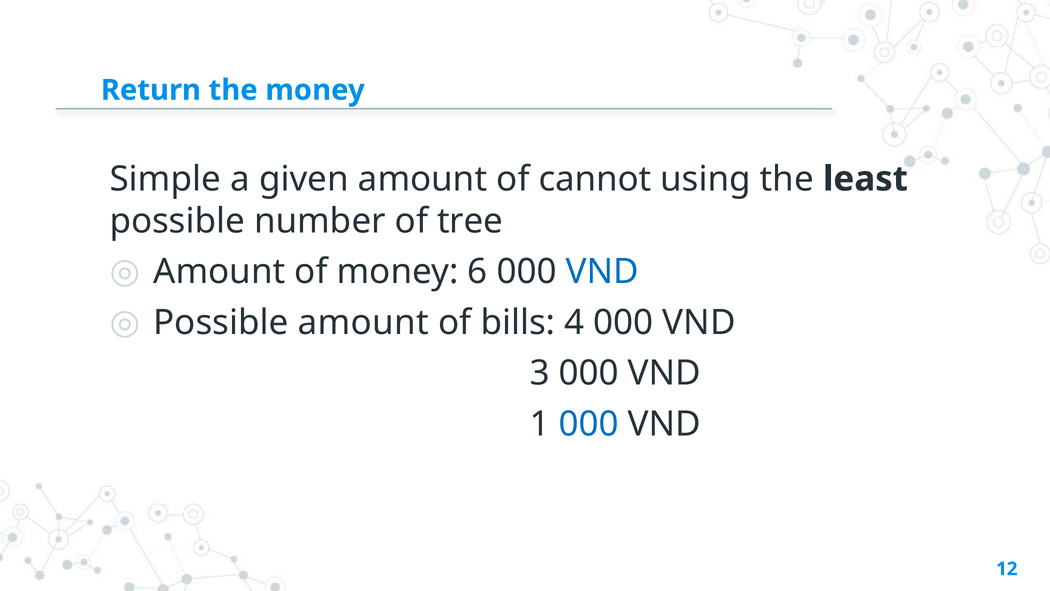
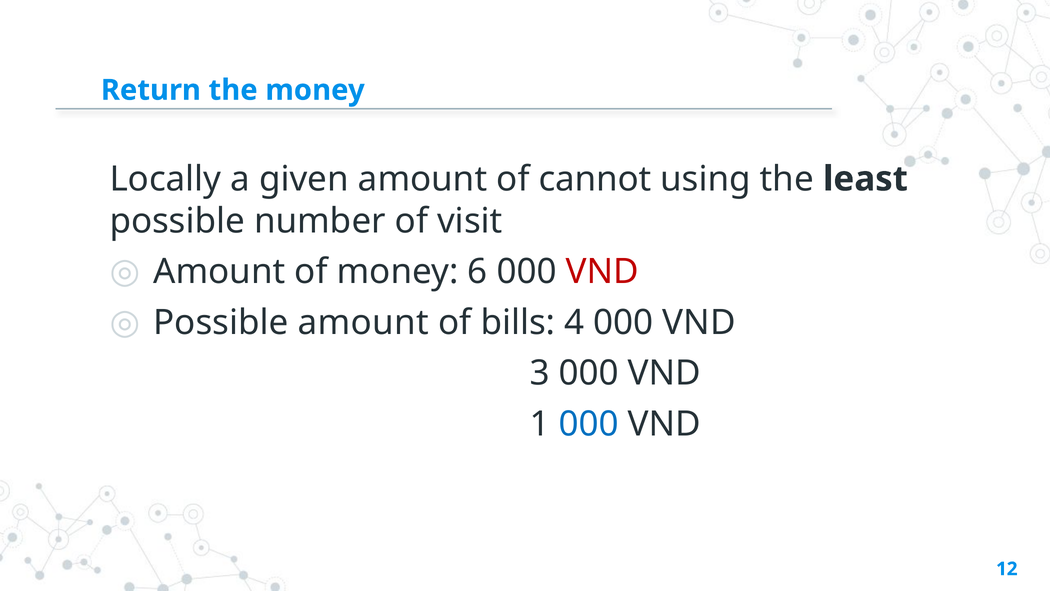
Simple: Simple -> Locally (165, 179)
tree: tree -> visit (470, 221)
VND colour: blue -> red (602, 272)
